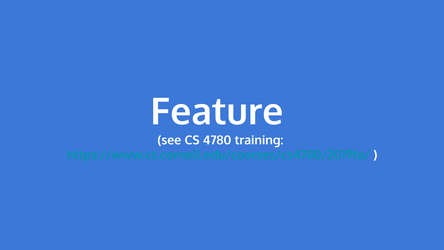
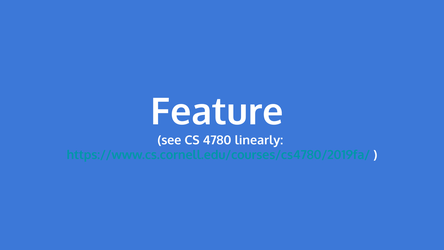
training: training -> linearly (259, 140)
